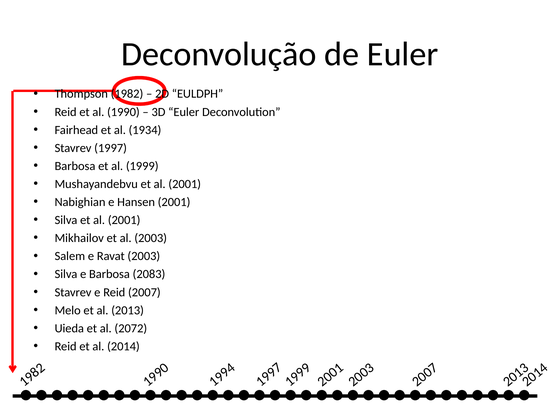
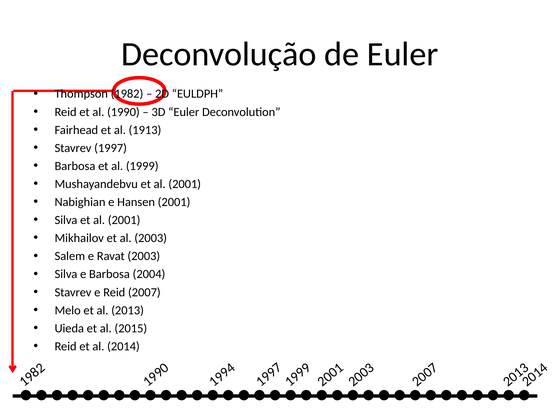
1934: 1934 -> 1913 (145, 130)
2083: 2083 -> 2004 (149, 274)
2072: 2072 -> 2015 (131, 328)
